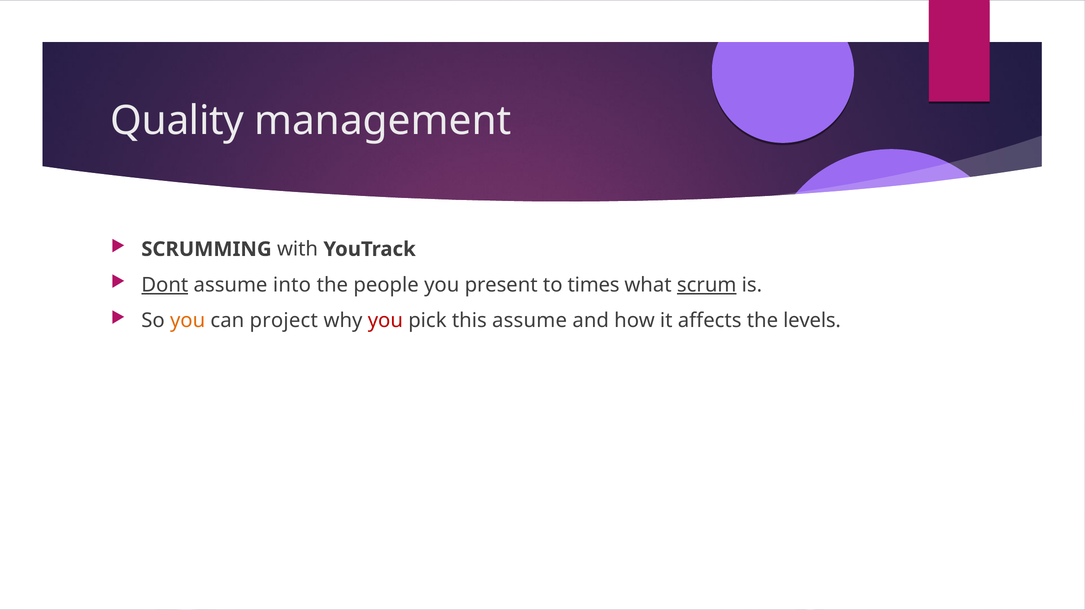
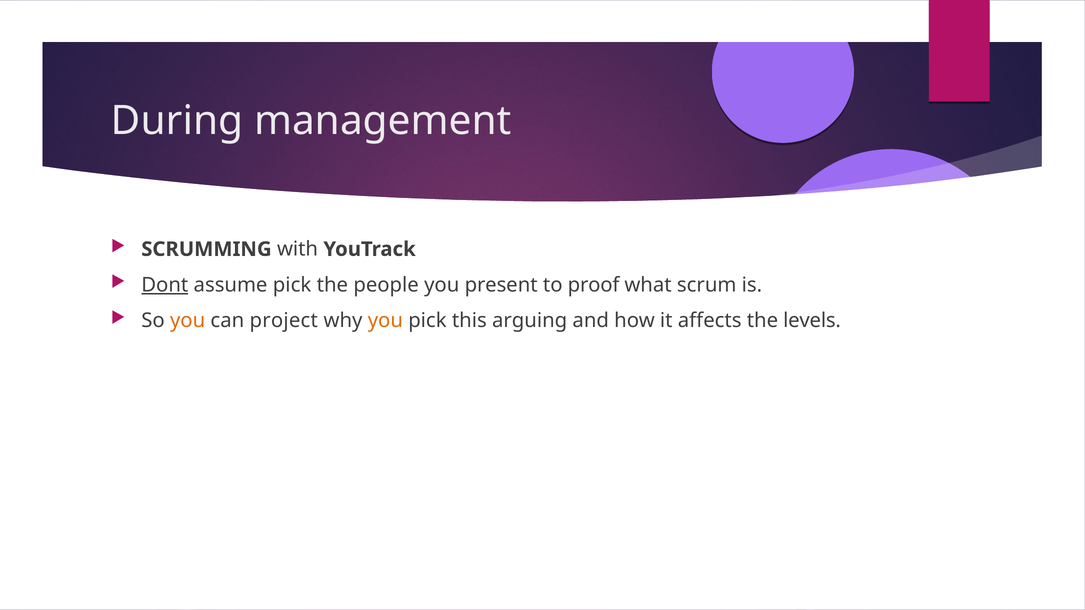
Quality: Quality -> During (177, 121)
assume into: into -> pick (292, 285)
times: times -> proof (594, 285)
scrum underline: present -> none (707, 285)
you colour: red -> orange (385, 321)
this assume: assume -> arguing (530, 321)
